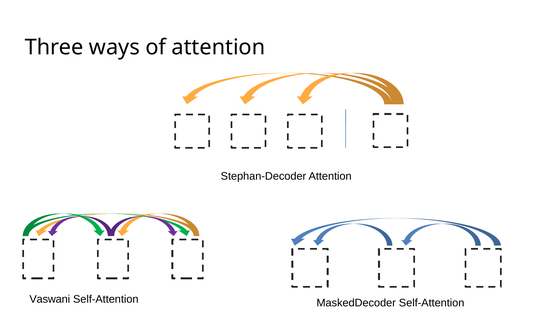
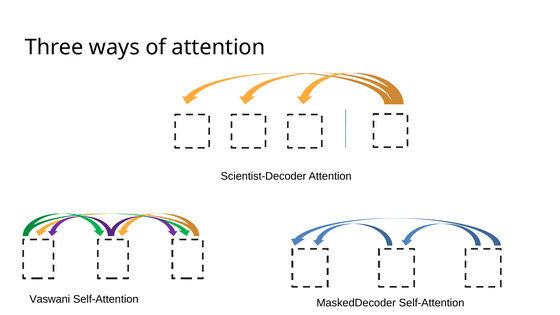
Stephan-Decoder: Stephan-Decoder -> Scientist-Decoder (263, 176)
